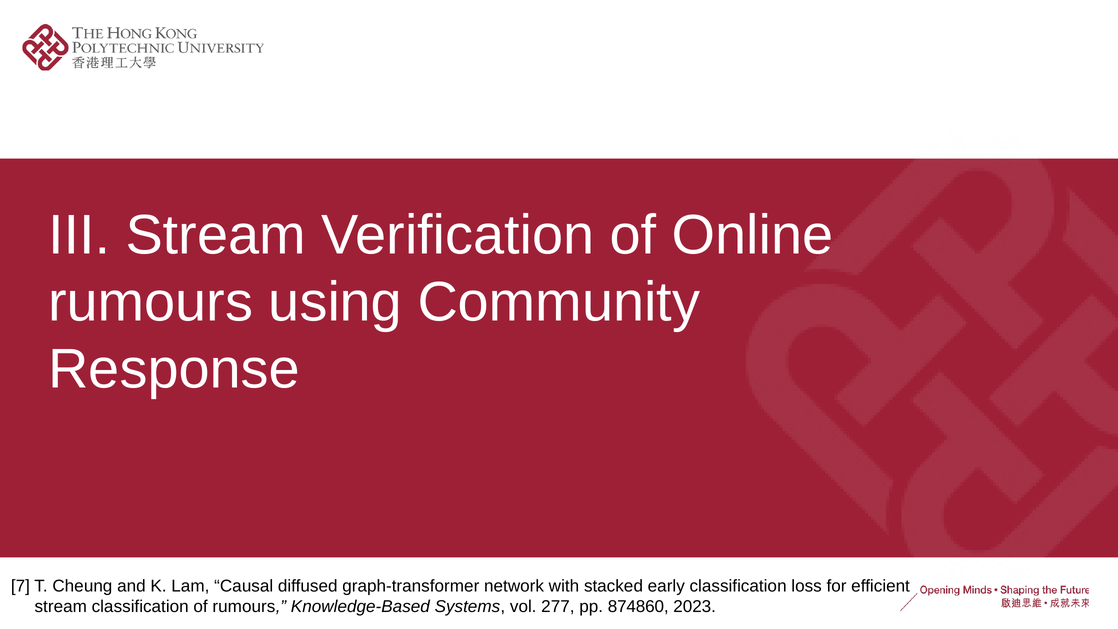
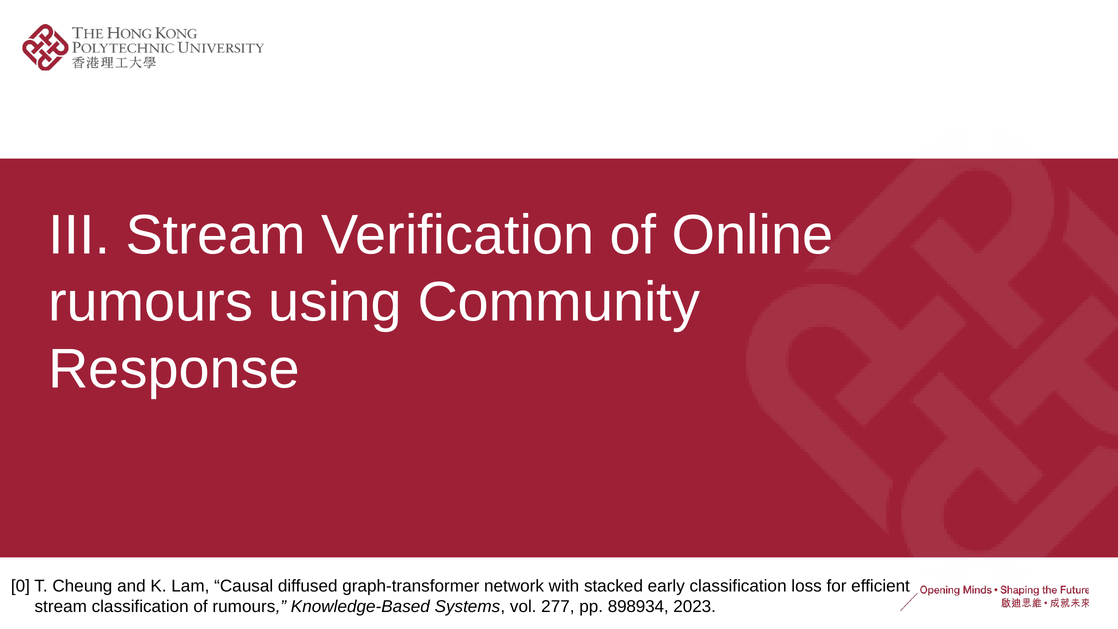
7: 7 -> 0 (20, 586)
874860: 874860 -> 898934 (638, 607)
